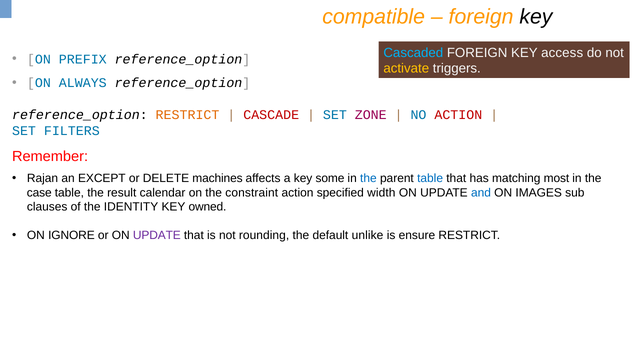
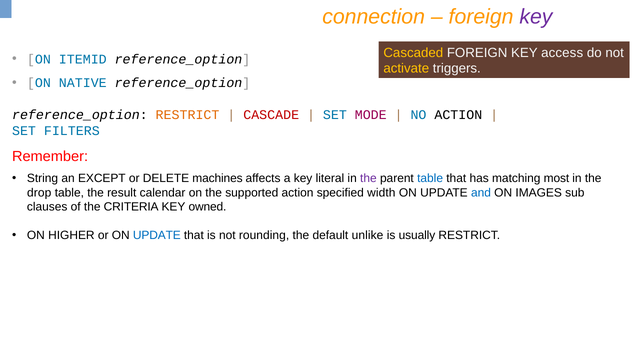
compatible: compatible -> connection (374, 17)
key colour: black -> purple (536, 17)
Cascaded colour: light blue -> yellow (413, 53)
PREFIX: PREFIX -> ITEMID (83, 59)
ALWAYS: ALWAYS -> NATIVE (83, 83)
ZONE: ZONE -> MODE (371, 115)
ACTION colour: red -> black (458, 115)
Rajan: Rajan -> String (43, 178)
some: some -> literal (330, 178)
the colour: blue -> purple (368, 178)
case: case -> drop (39, 193)
constraint: constraint -> supported (252, 193)
IDENTITY: IDENTITY -> CRITERIA (131, 207)
IGNORE: IGNORE -> HIGHER (71, 236)
UPDATE colour: purple -> blue (157, 236)
ensure: ensure -> usually (417, 236)
